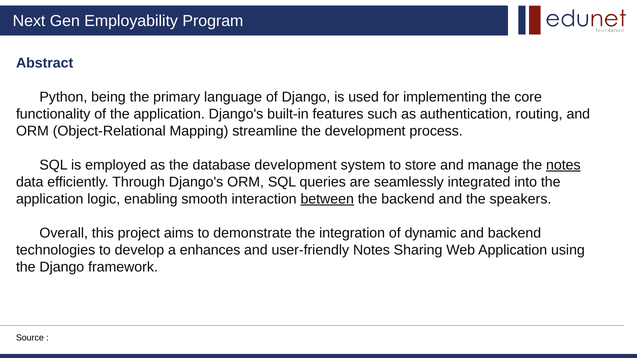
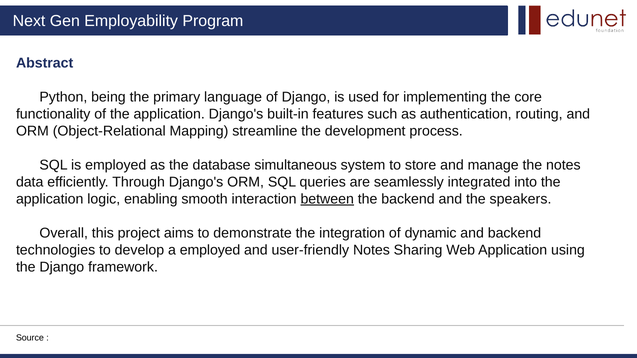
database development: development -> simultaneous (296, 165)
notes underline: present -> none (563, 165)
a enhances: enhances -> employed (210, 250)
